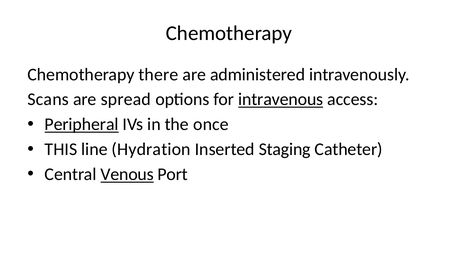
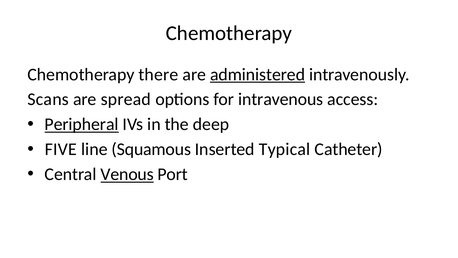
administered underline: none -> present (258, 74)
intravenous underline: present -> none (281, 99)
once: once -> deep (211, 124)
THIS: THIS -> FIVE (61, 149)
Hydration: Hydration -> Squamous (151, 149)
Staging: Staging -> Typical (285, 149)
